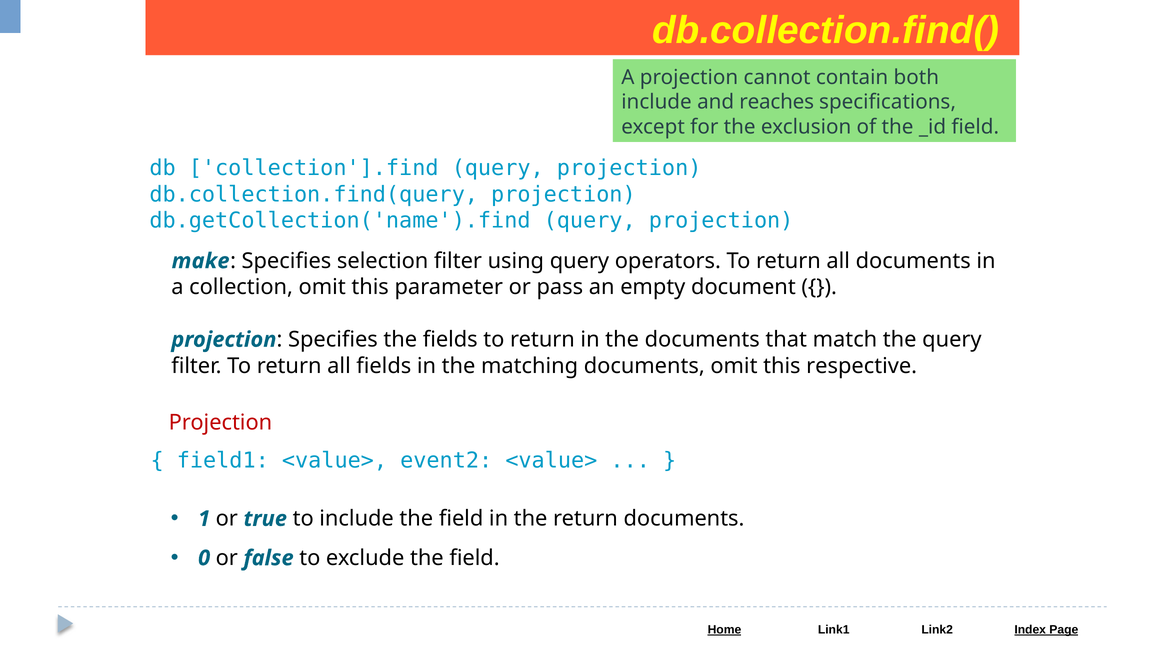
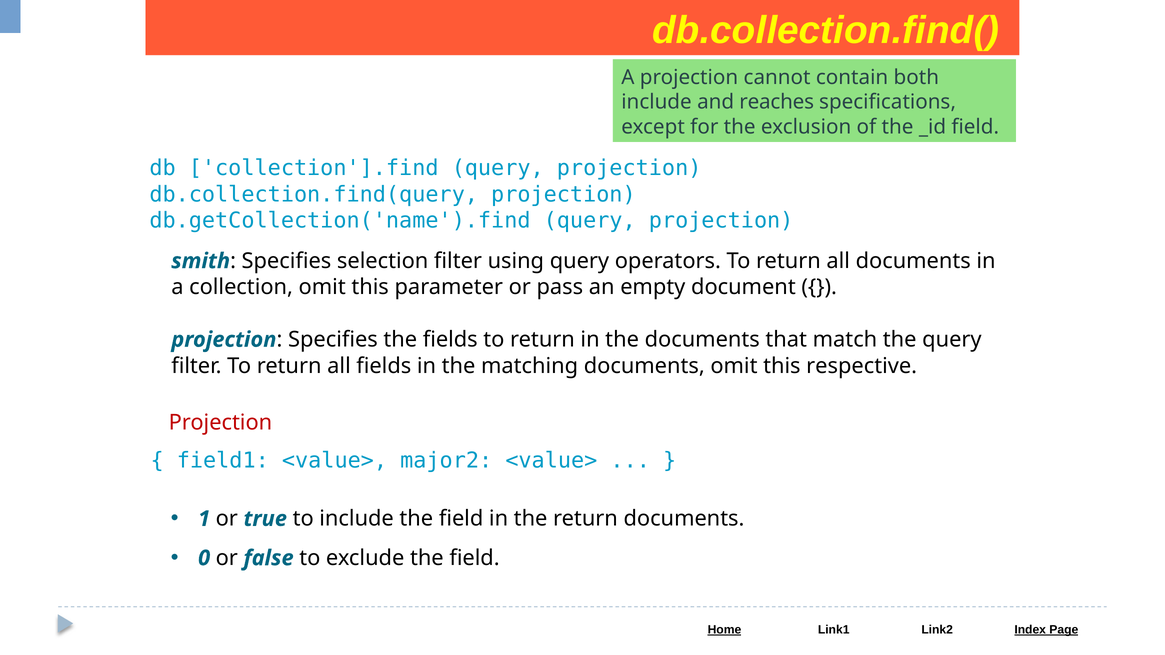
make: make -> smith (201, 261)
event2: event2 -> major2 (446, 461)
